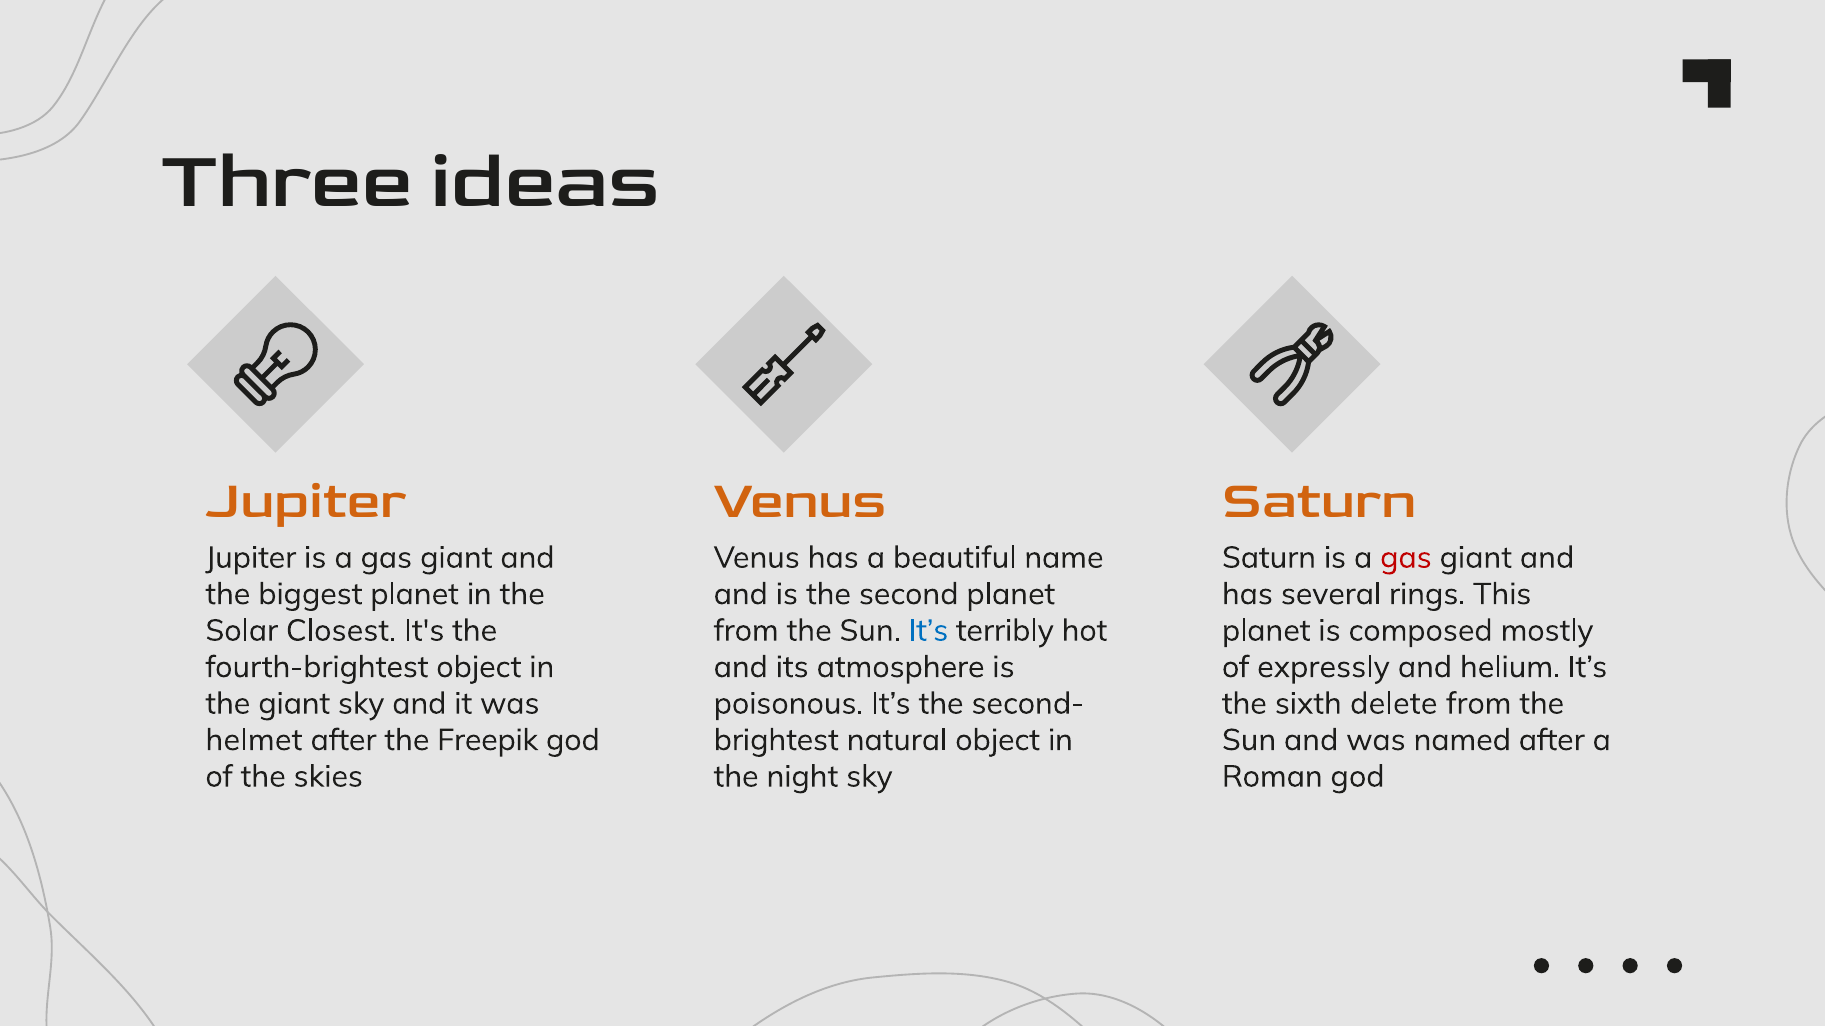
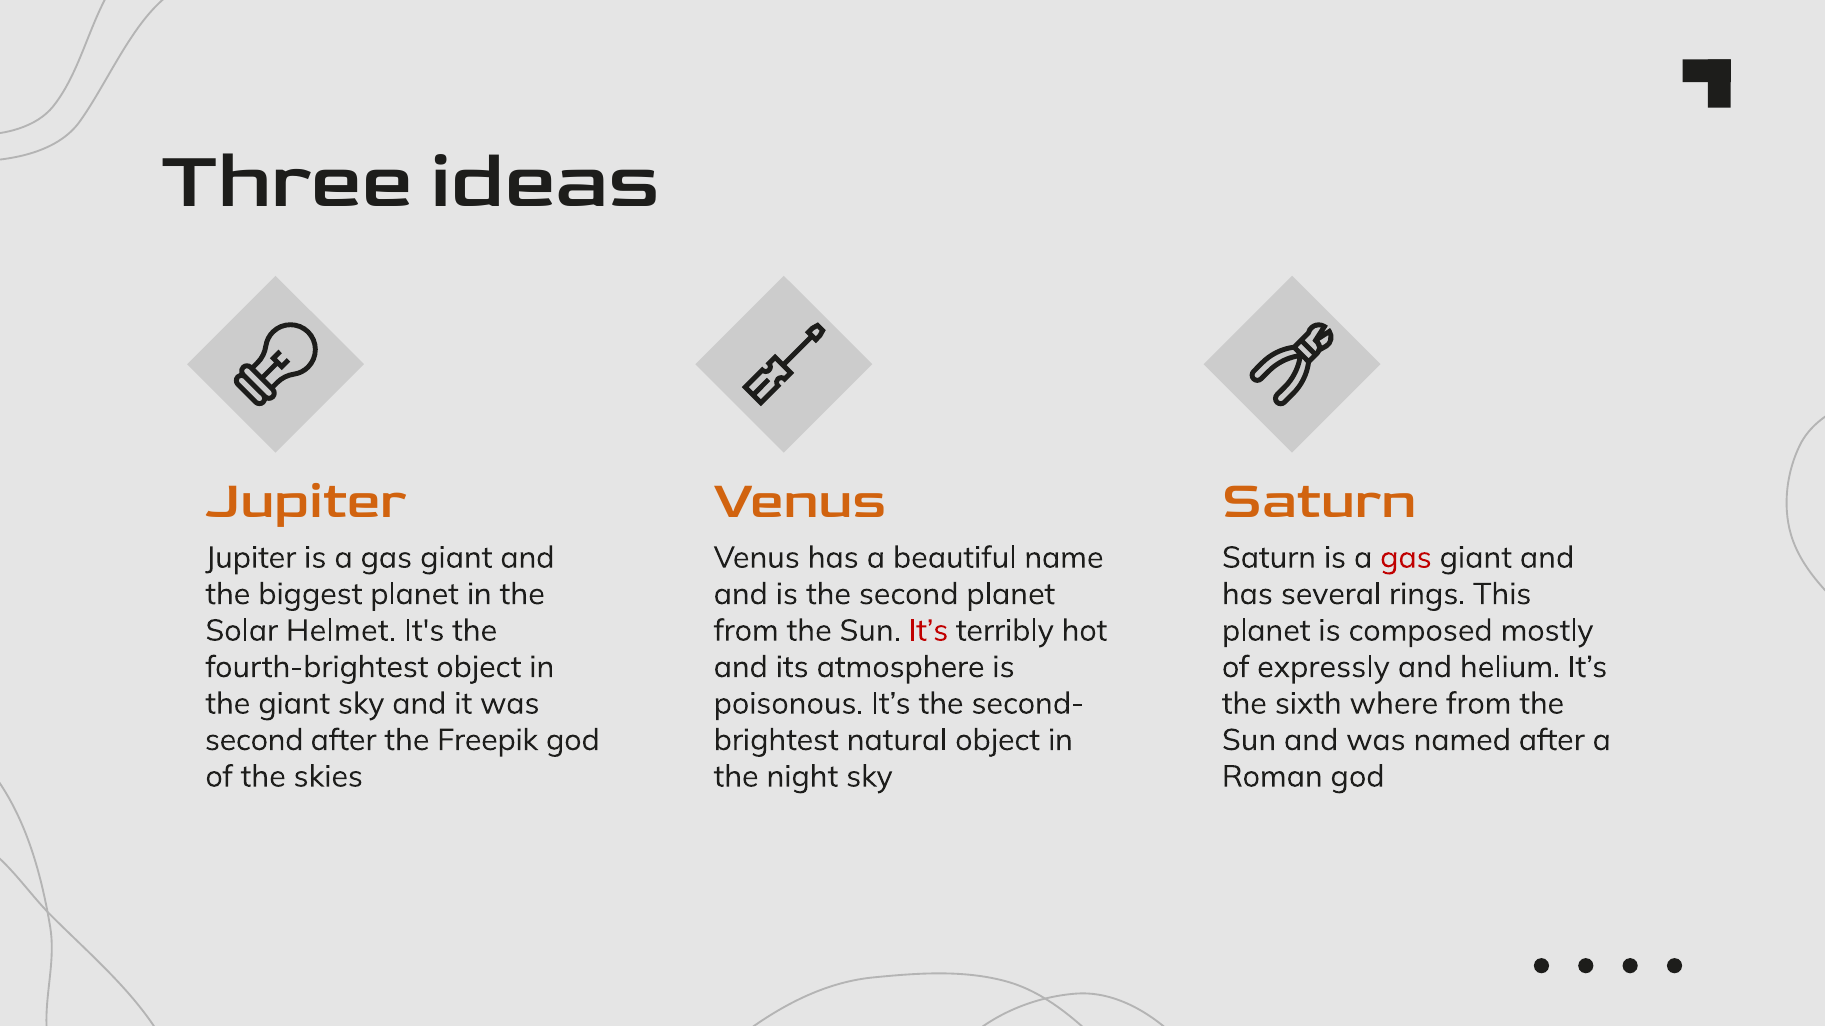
Closest: Closest -> Helmet (341, 631)
It’s colour: blue -> red (928, 631)
delete: delete -> where (1394, 704)
helmet: helmet -> second (254, 741)
